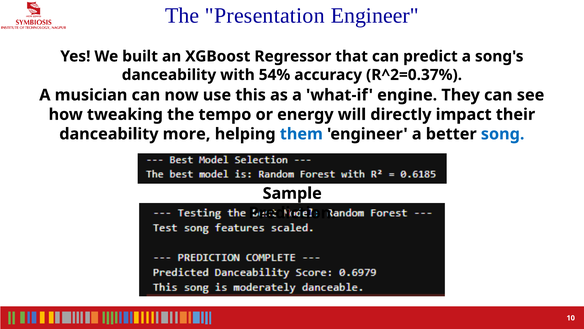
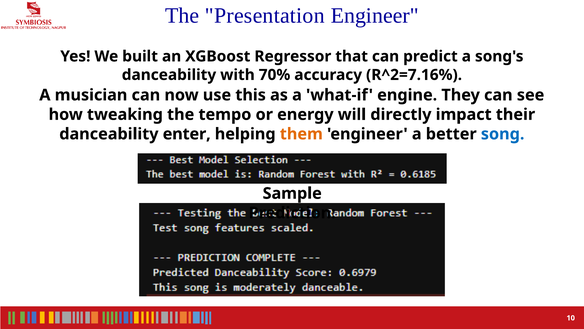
54%: 54% -> 70% (275, 75)
R^2=0.37%: R^2=0.37% -> R^2=7.16% (414, 75)
more: more -> enter (187, 134)
them colour: blue -> orange (301, 134)
